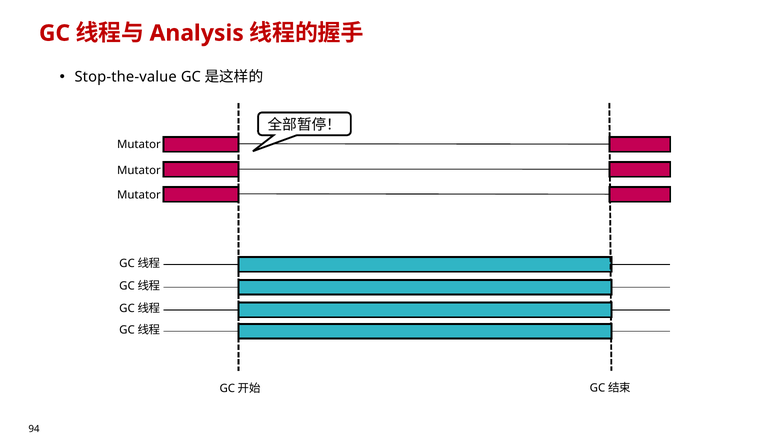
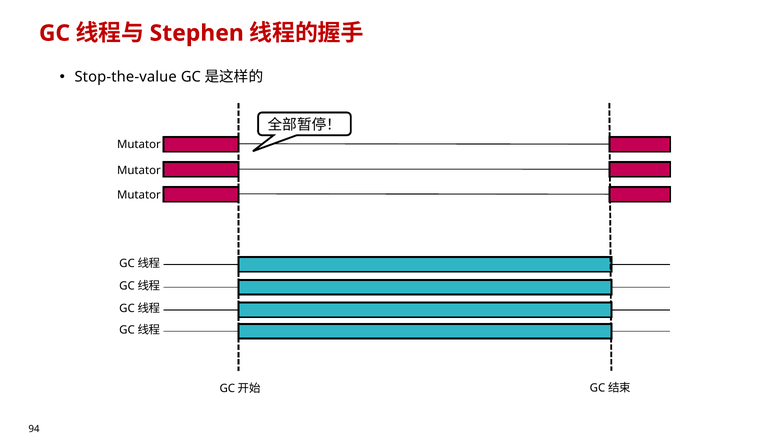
Analysis: Analysis -> Stephen (197, 33)
